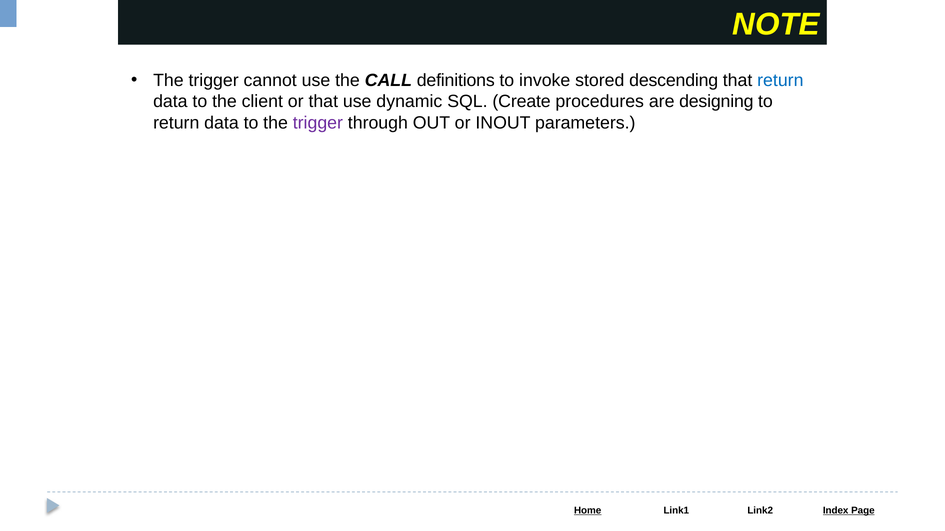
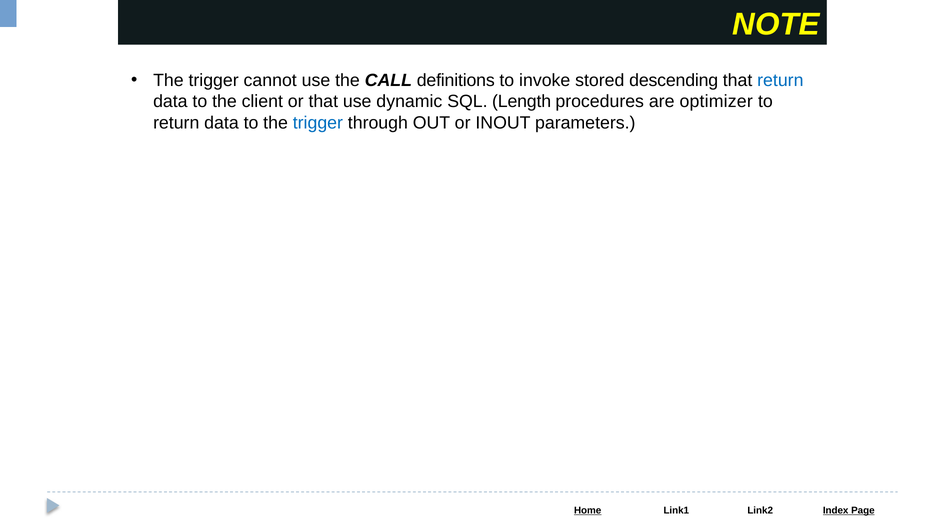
Create: Create -> Length (522, 102)
designing: designing -> optimizer (716, 102)
trigger colour: purple -> blue (318, 123)
